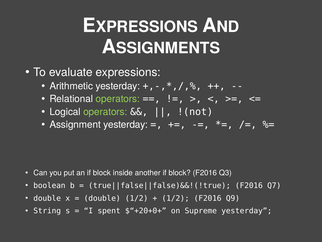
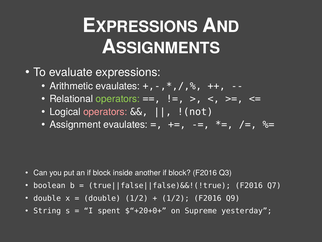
Arithmetic yesterday: yesterday -> evaulates (118, 86)
operators colour: light green -> pink (105, 112)
Assignment yesterday: yesterday -> evaulates (126, 124)
